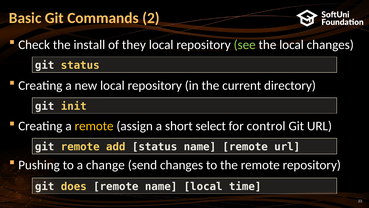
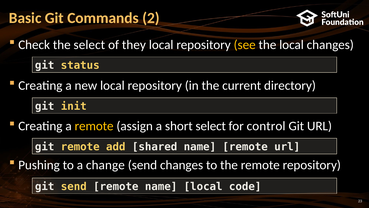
the install: install -> select (89, 45)
see colour: light green -> yellow (245, 45)
add status: status -> shared (155, 147)
git does: does -> send (74, 186)
time: time -> code (245, 186)
